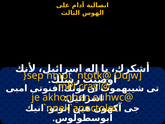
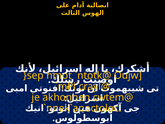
euhwc@: euhwc@ -> cwtem@ (113, 97)
